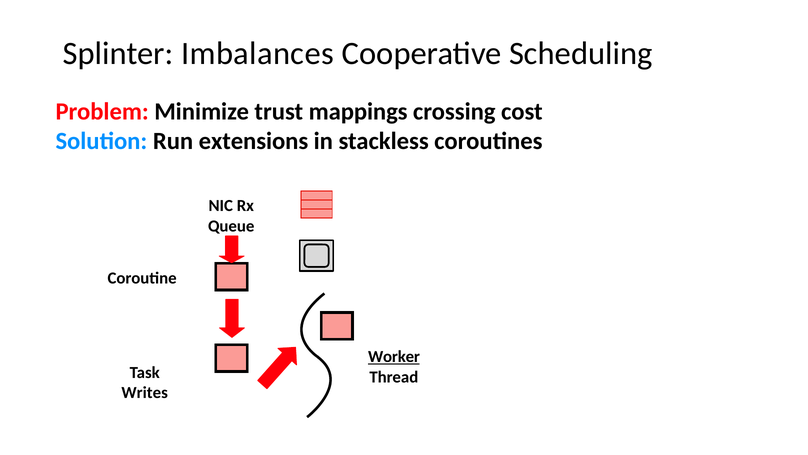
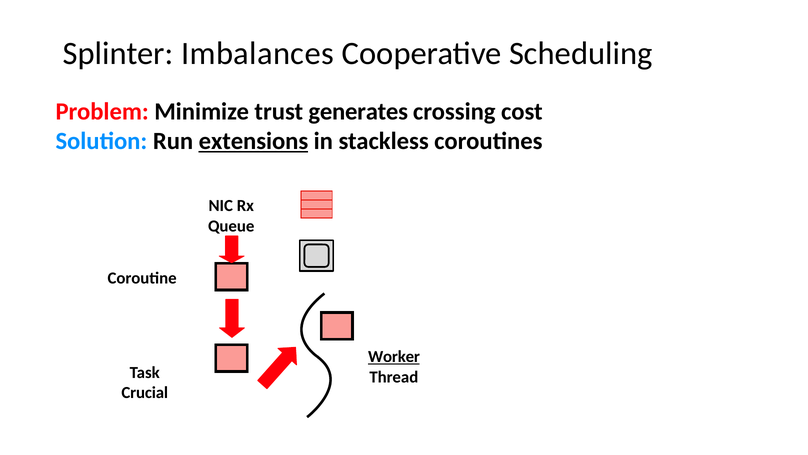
mappings: mappings -> generates (358, 112)
extensions underline: none -> present (253, 141)
Writes: Writes -> Crucial (145, 392)
